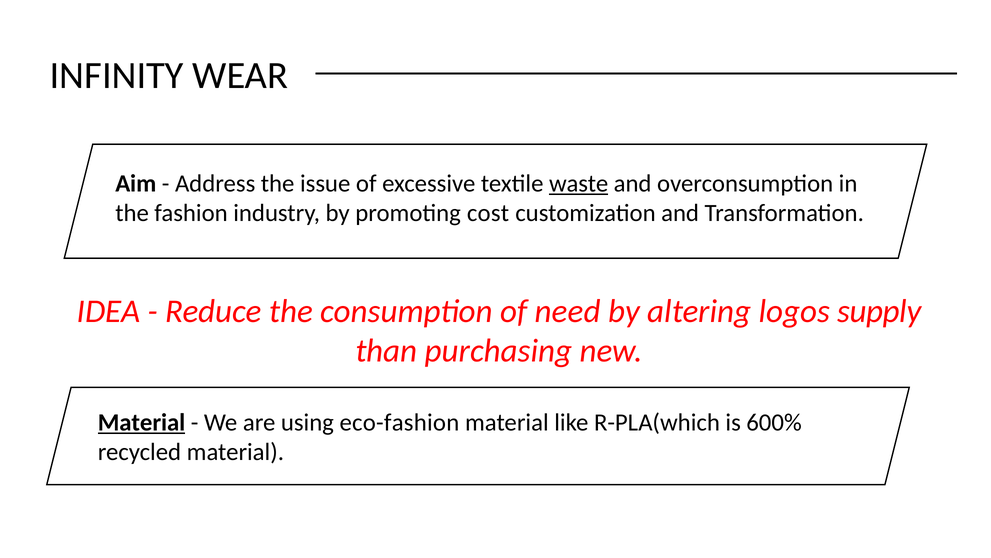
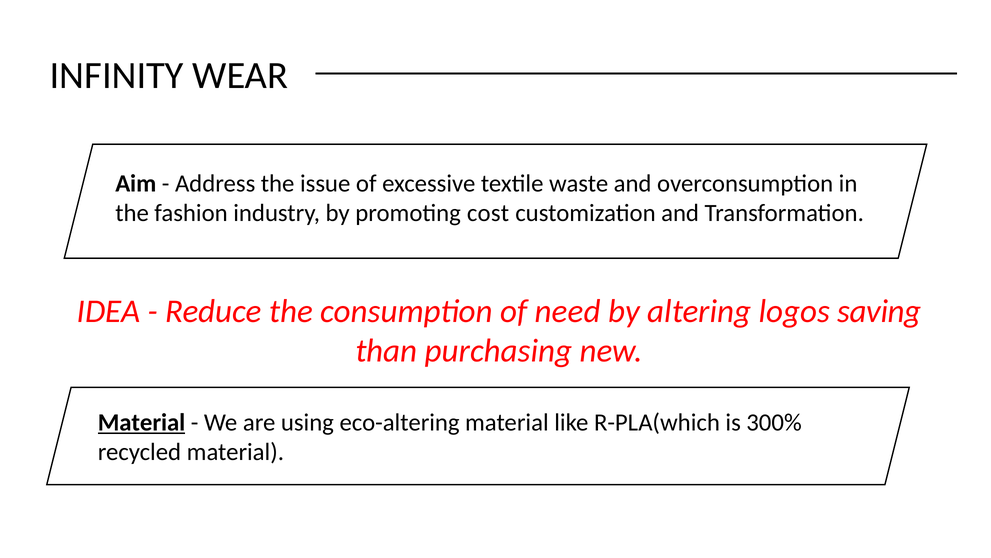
waste underline: present -> none (579, 183)
supply: supply -> saving (879, 311)
eco-fashion: eco-fashion -> eco-altering (400, 422)
600%: 600% -> 300% (774, 422)
